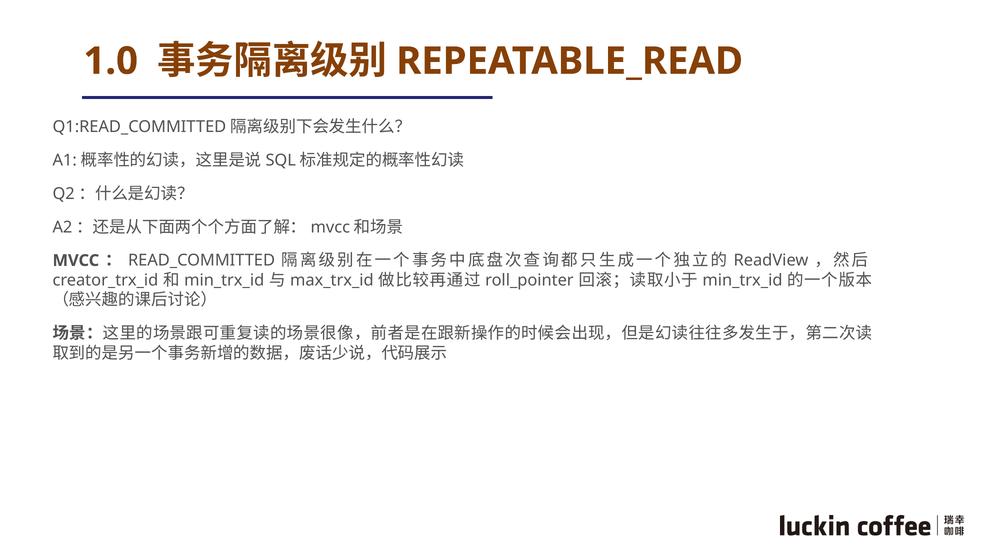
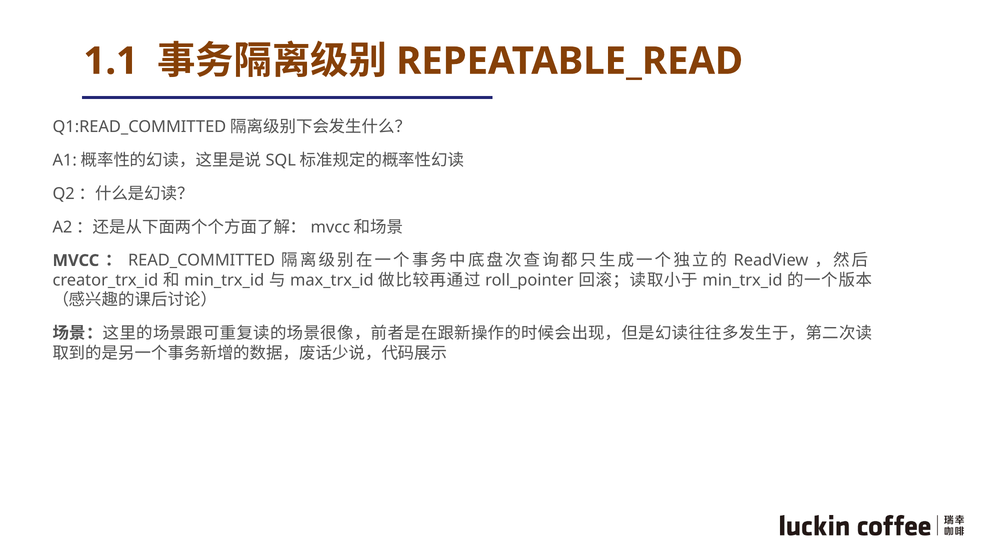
1.0: 1.0 -> 1.1 (111, 61)
